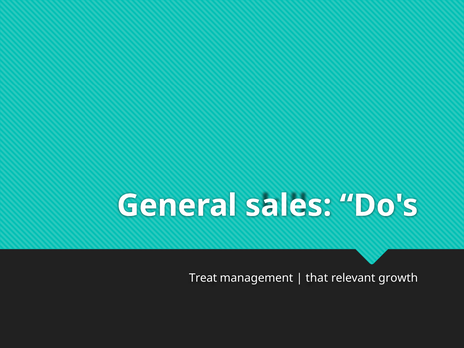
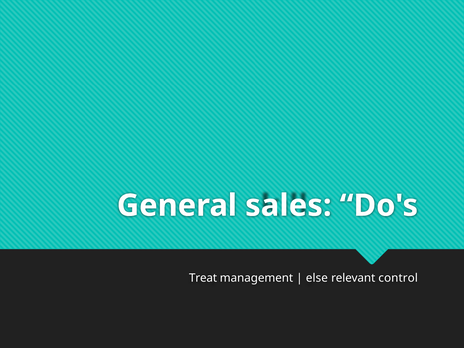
that: that -> else (317, 278)
growth: growth -> control (398, 278)
